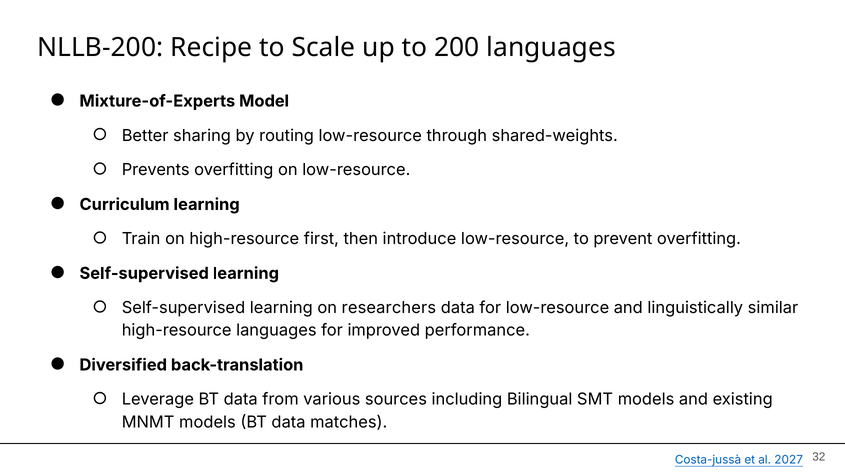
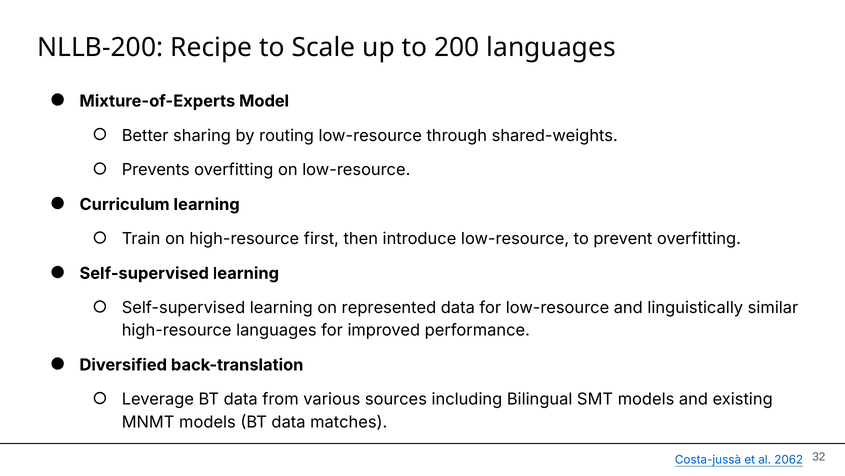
researchers: researchers -> represented (389, 307)
2027: 2027 -> 2062 (789, 459)
